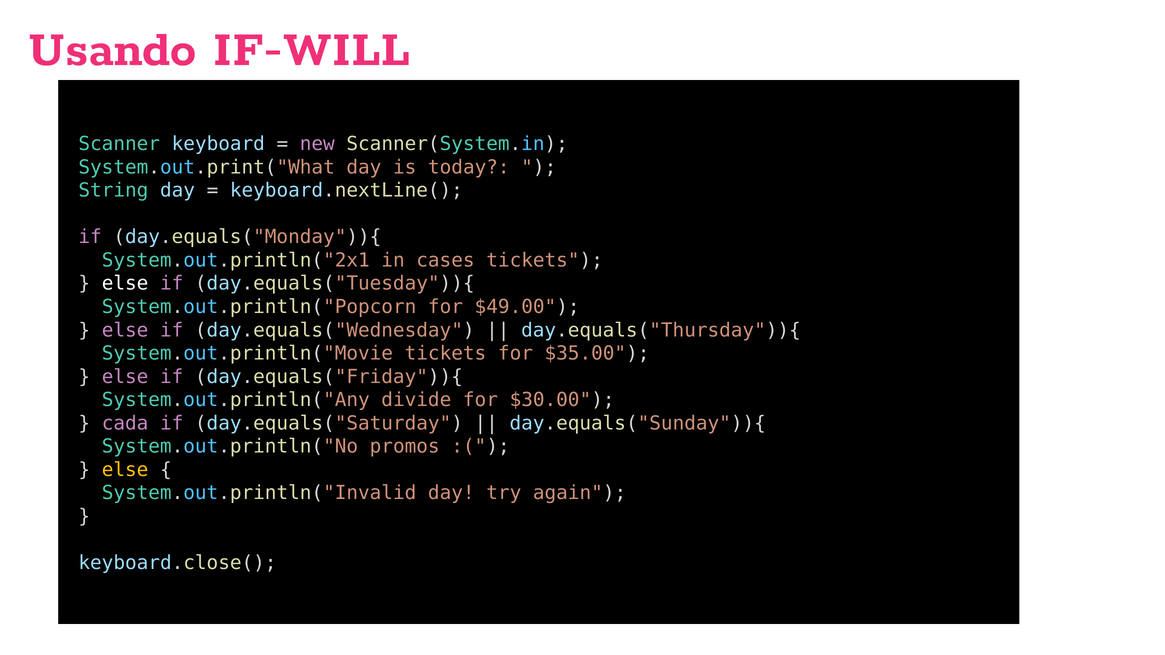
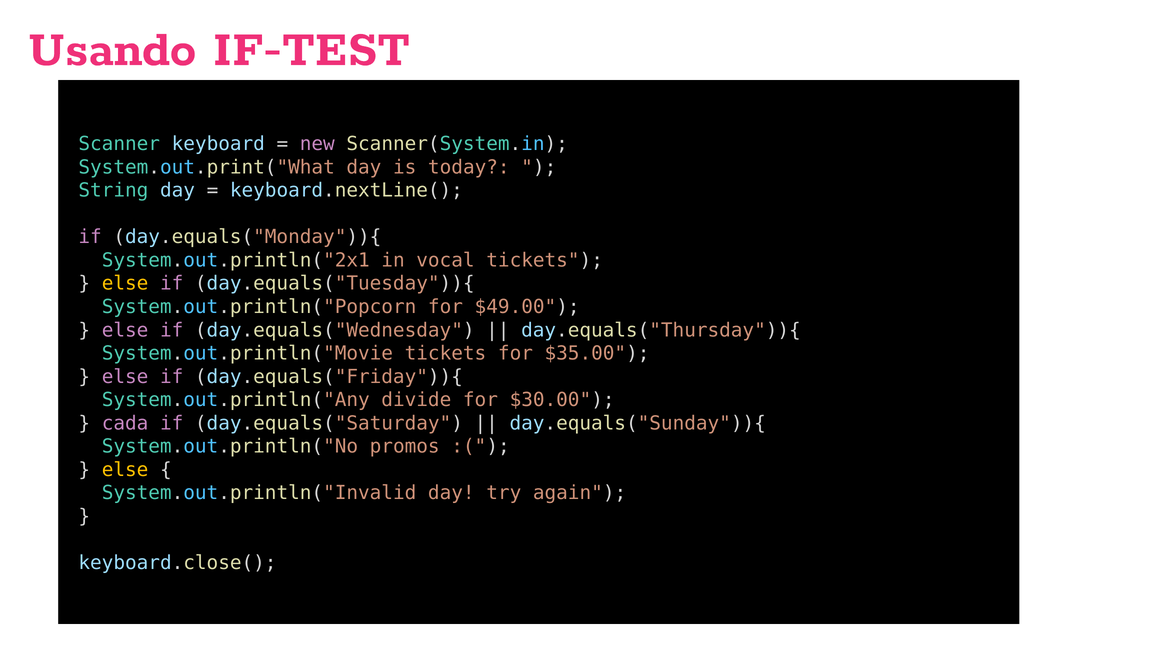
IF-WILL: IF-WILL -> IF-TEST (311, 47)
cases: cases -> vocal (445, 260)
else colour: white -> yellow (125, 284)
